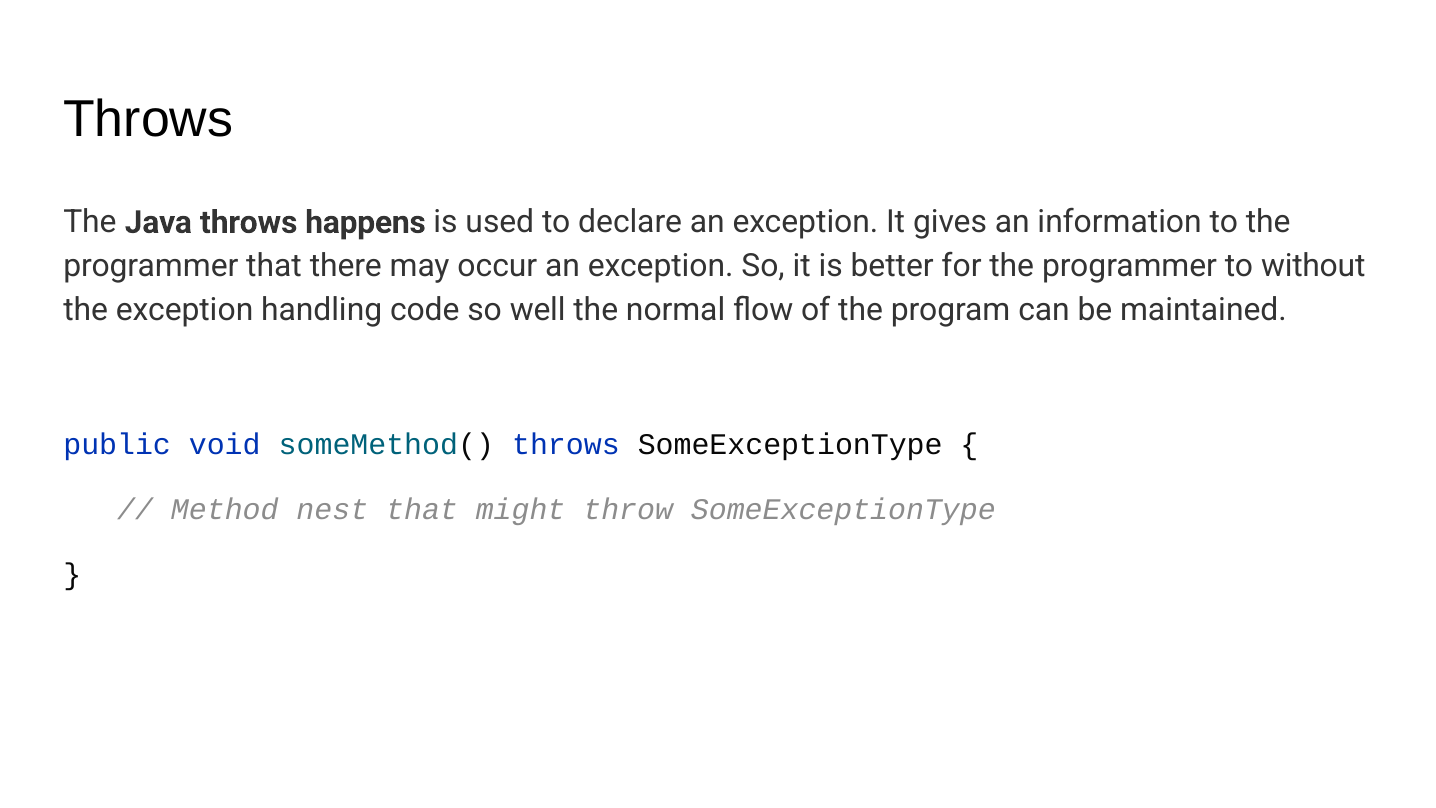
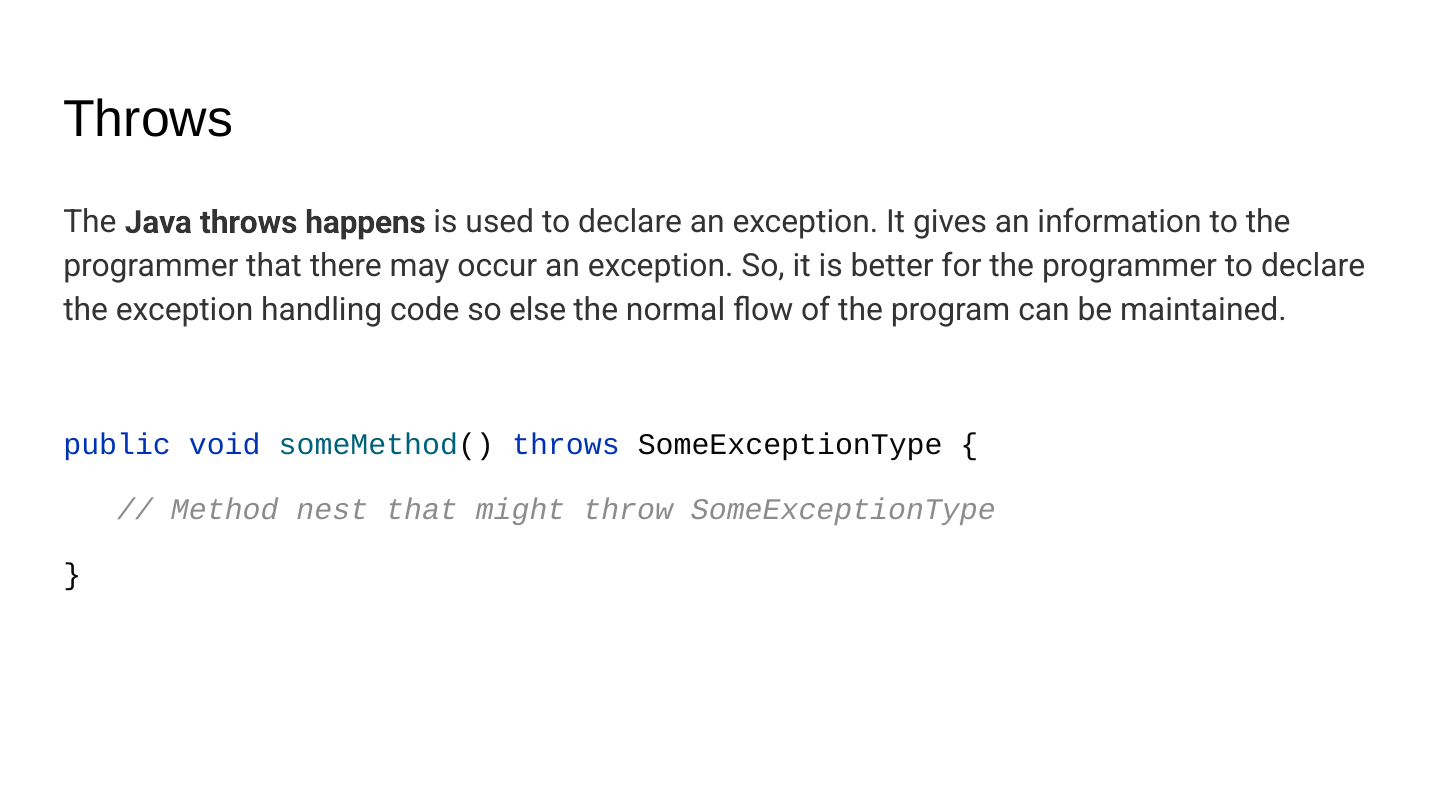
programmer to without: without -> declare (1313, 266)
well: well -> else (538, 310)
